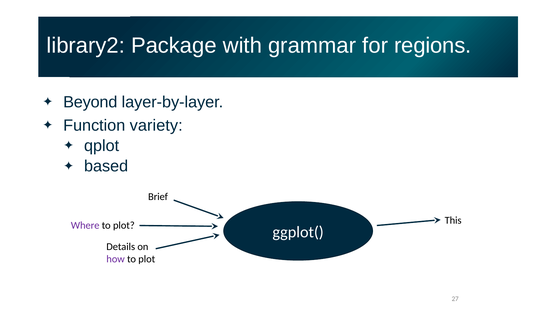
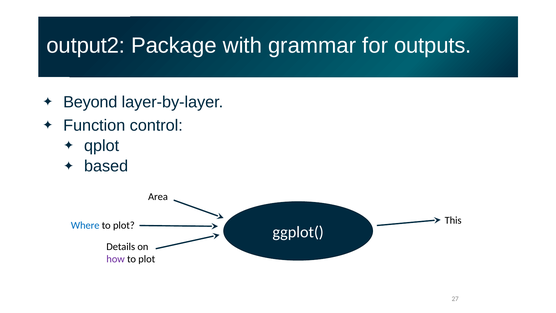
library2: library2 -> output2 (86, 46)
regions: regions -> outputs (433, 46)
variety: variety -> control (156, 125)
Brief: Brief -> Area (158, 196)
Where colour: purple -> blue (85, 225)
